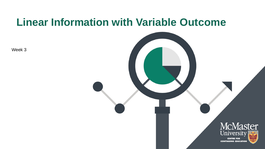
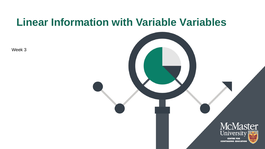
Outcome: Outcome -> Variables (203, 22)
